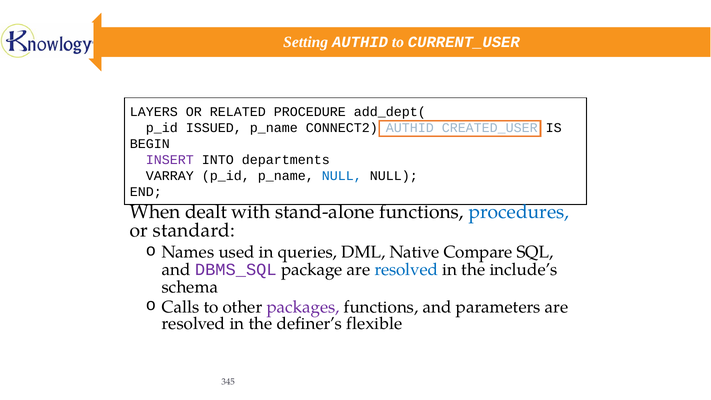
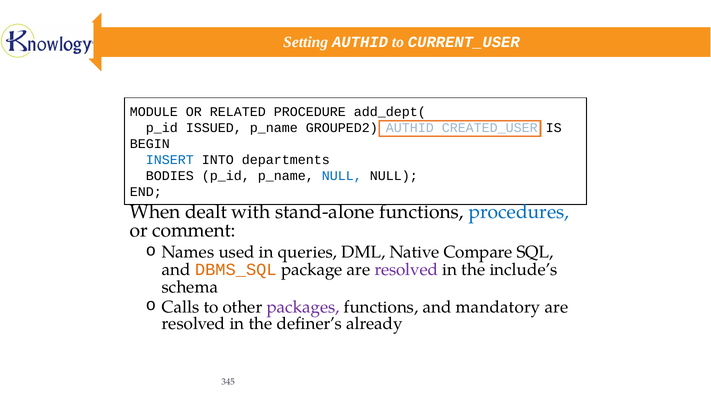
LAYERS: LAYERS -> MODULE (154, 112)
CONNECT2: CONNECT2 -> GROUPED2 (342, 128)
INSERT colour: purple -> blue (170, 160)
VARRAY: VARRAY -> BODIES (170, 176)
standard: standard -> comment (194, 230)
DBMS_SQL colour: purple -> orange (236, 270)
resolved colour: blue -> purple (406, 270)
parameters: parameters -> mandatory (498, 307)
flexible: flexible -> already (374, 324)
